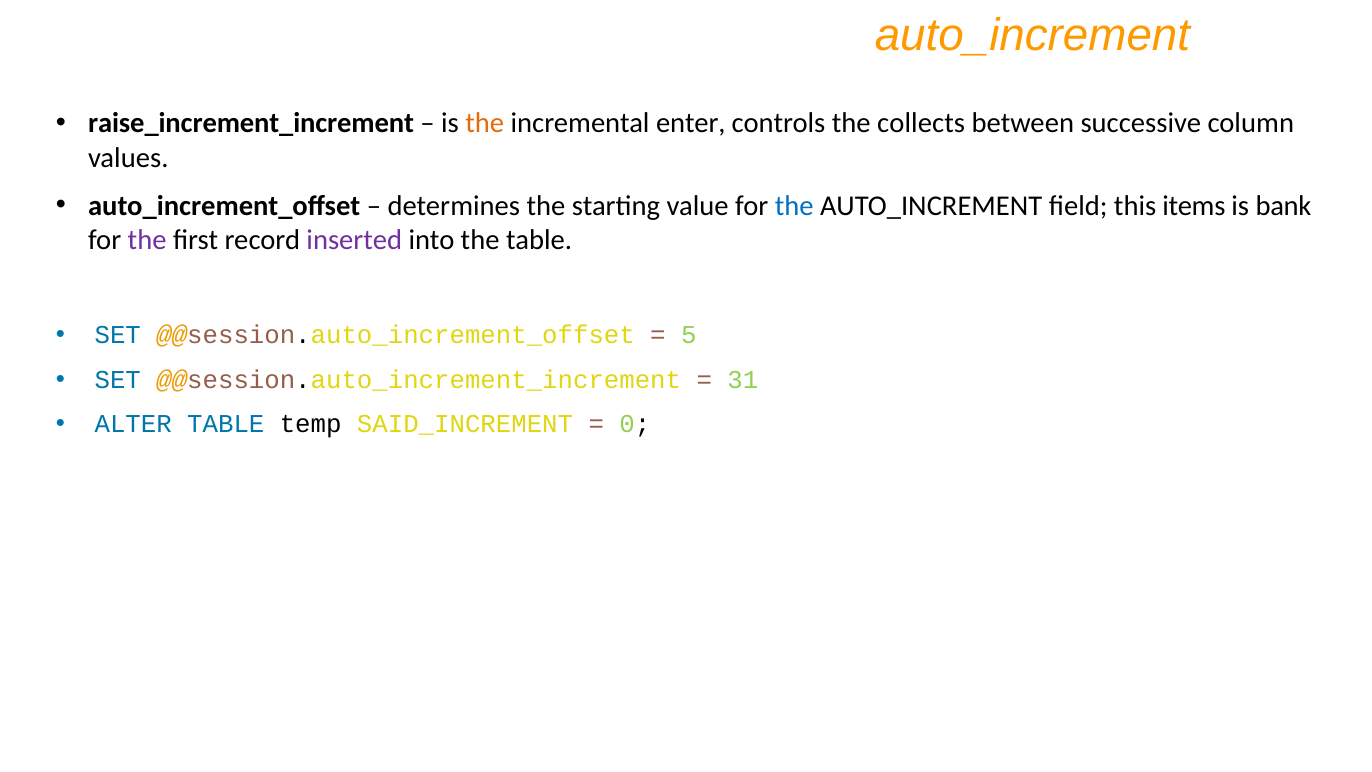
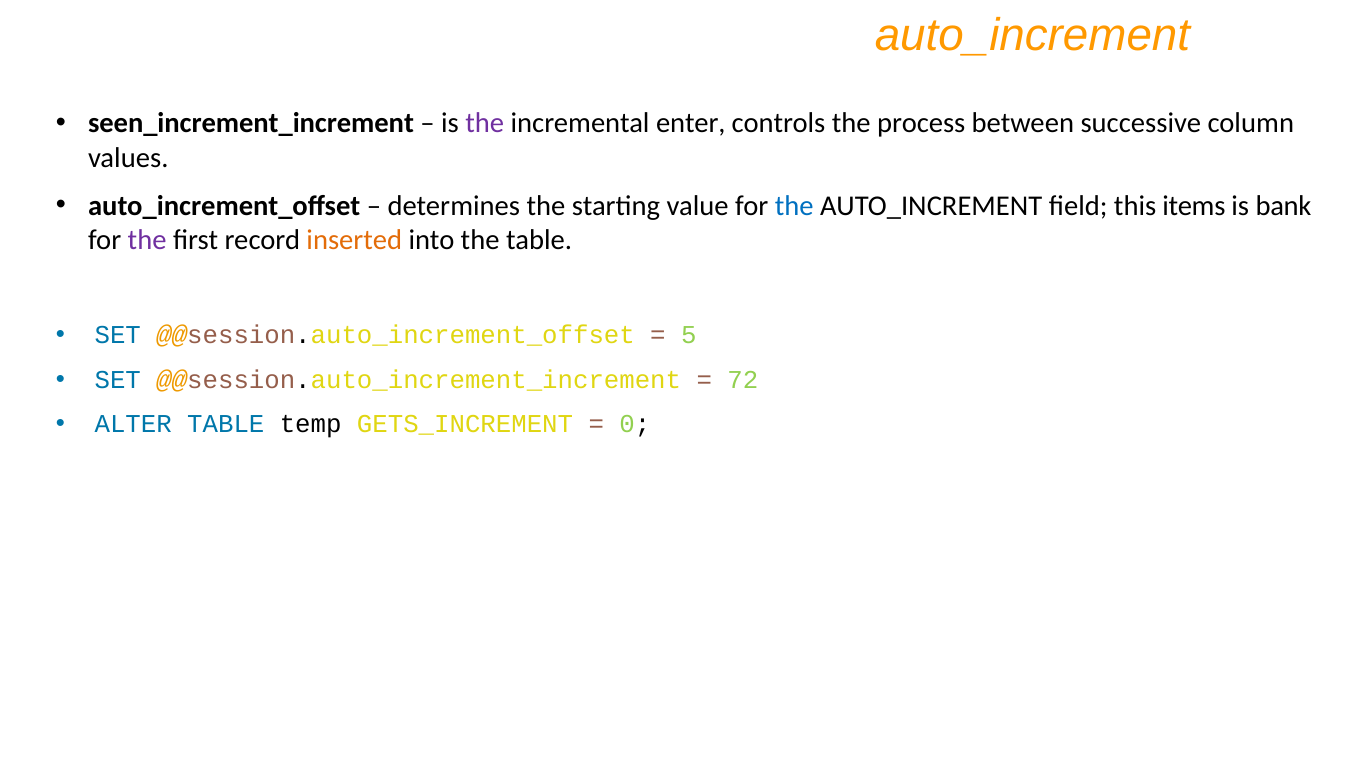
raise_increment_increment: raise_increment_increment -> seen_increment_increment (251, 123)
the colour: orange -> purple (485, 123)
collects: collects -> process (921, 123)
inserted colour: purple -> orange (354, 240)
31: 31 -> 72 (743, 380)
SAID_INCREMENT: SAID_INCREMENT -> GETS_INCREMENT (465, 424)
